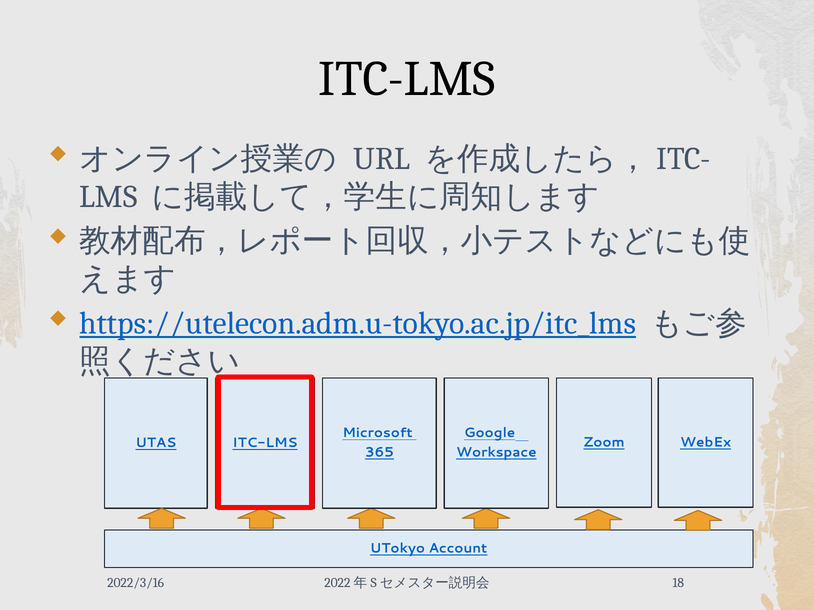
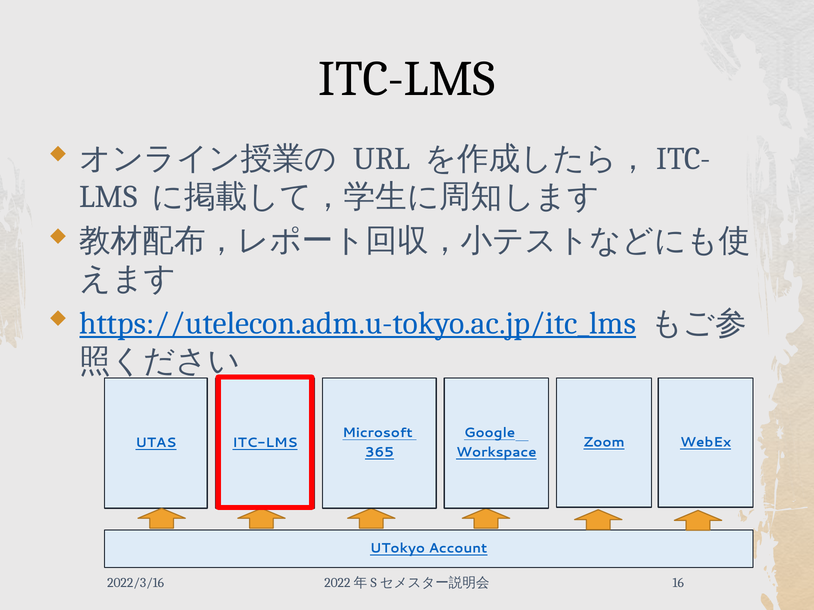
18: 18 -> 16 (678, 583)
